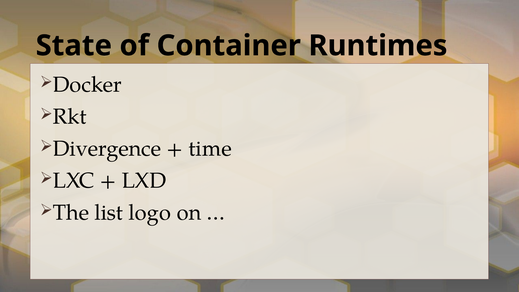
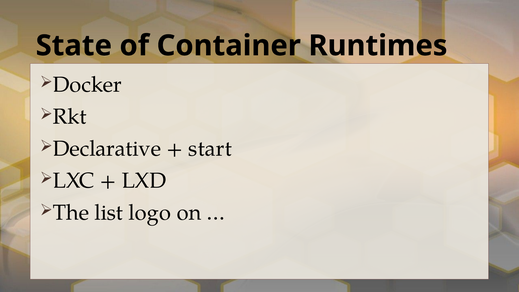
Divergence: Divergence -> Declarative (107, 149)
time: time -> start (210, 149)
